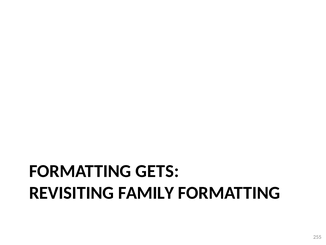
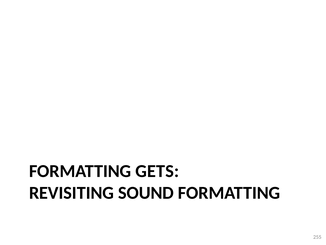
FAMILY: FAMILY -> SOUND (146, 193)
